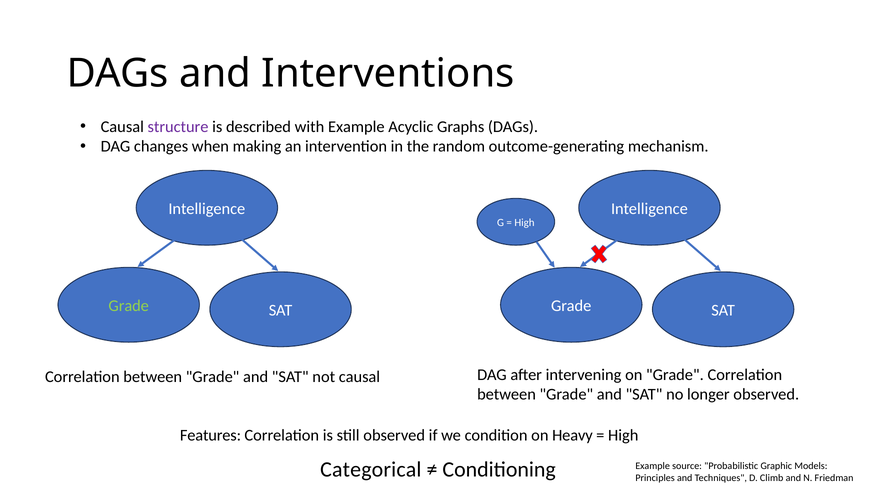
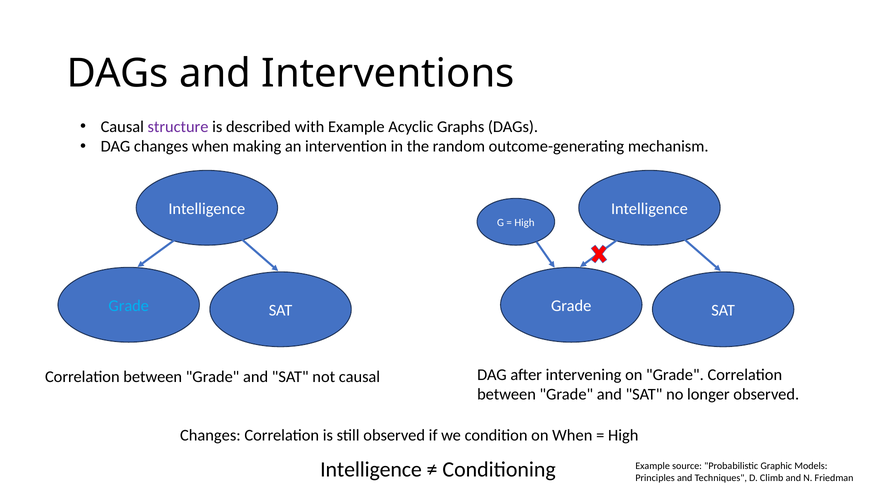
Grade colour: light green -> light blue (129, 306)
Features: Features -> Changes (210, 436)
on Heavy: Heavy -> When (572, 436)
Categorical: Categorical -> Intelligence (371, 470)
